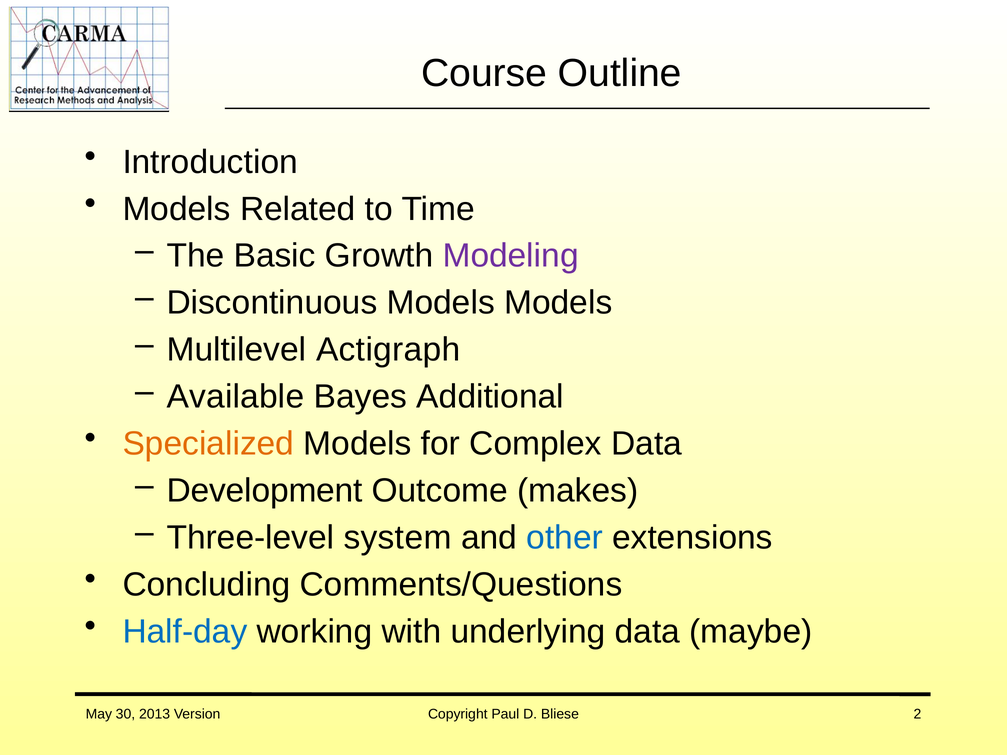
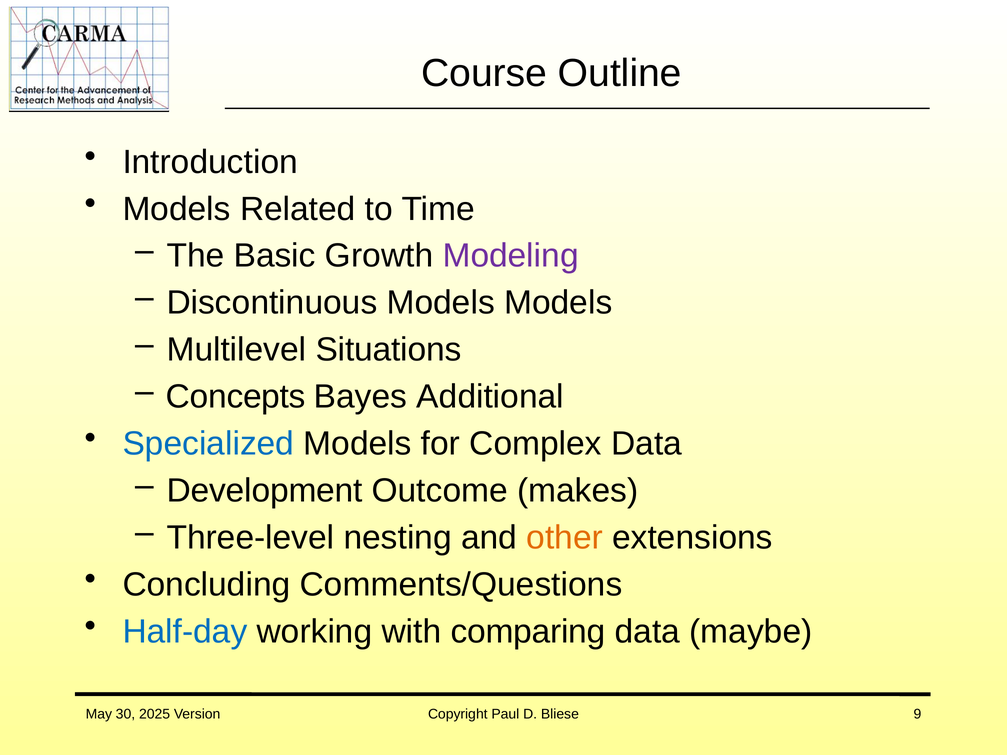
Actigraph: Actigraph -> Situations (389, 350)
Available: Available -> Concepts (236, 397)
Specialized colour: orange -> blue (208, 444)
system: system -> nesting (398, 538)
other colour: blue -> orange (565, 538)
underlying: underlying -> comparing (528, 632)
2013: 2013 -> 2025 (155, 714)
2: 2 -> 9 (917, 714)
